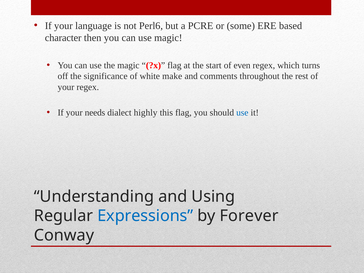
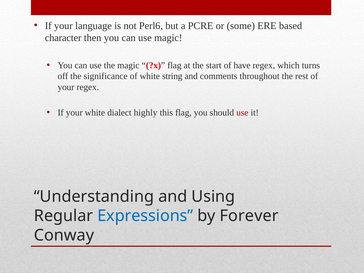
even: even -> have (242, 65)
make: make -> string (172, 76)
your needs: needs -> white (95, 113)
use colour: blue -> red (242, 113)
